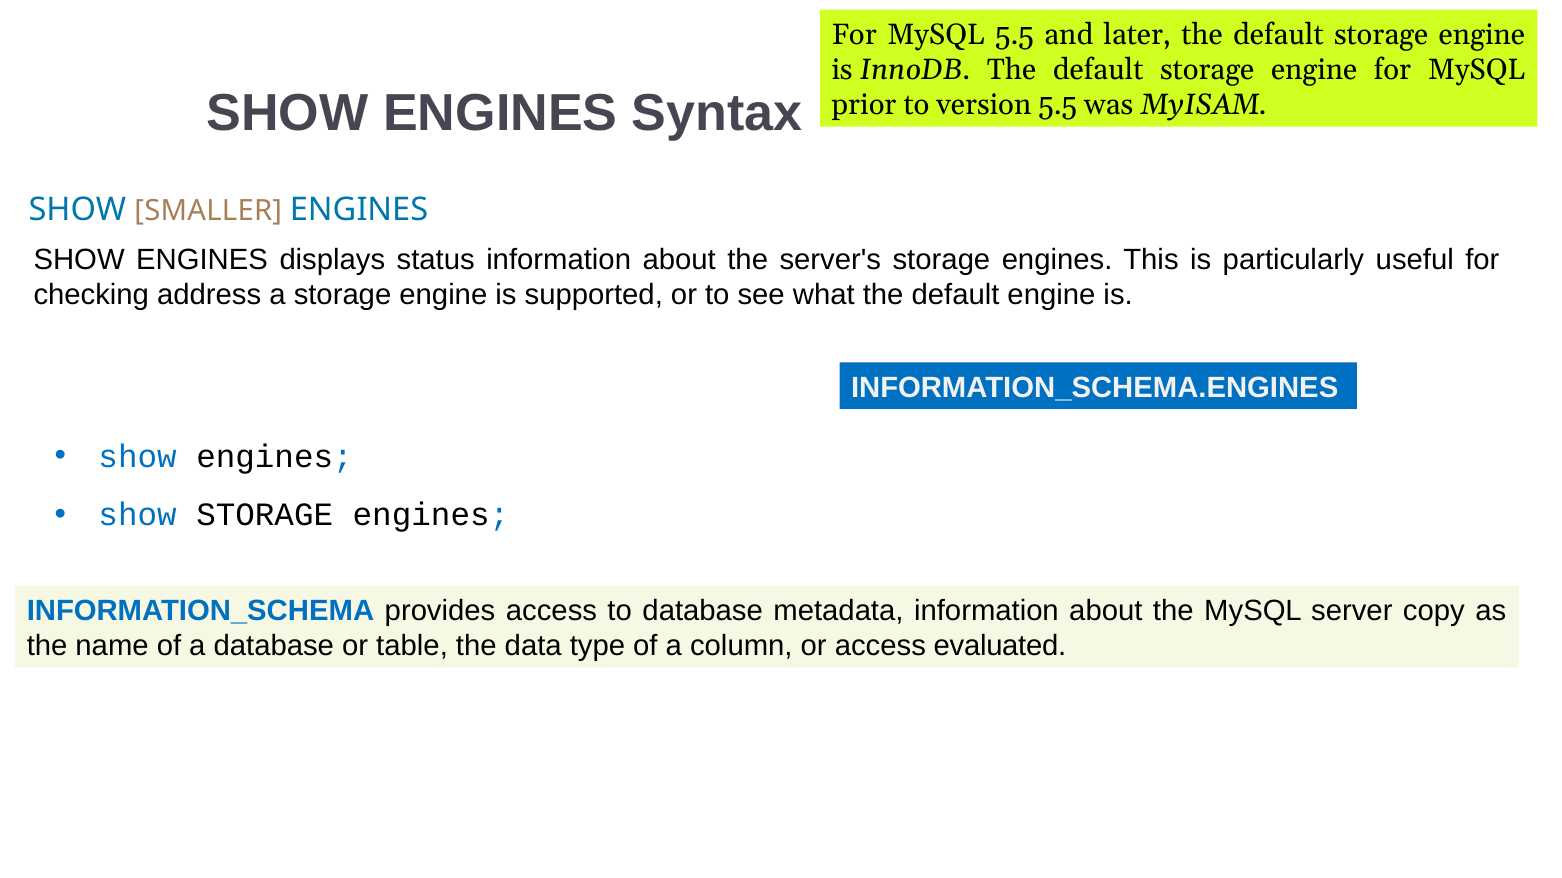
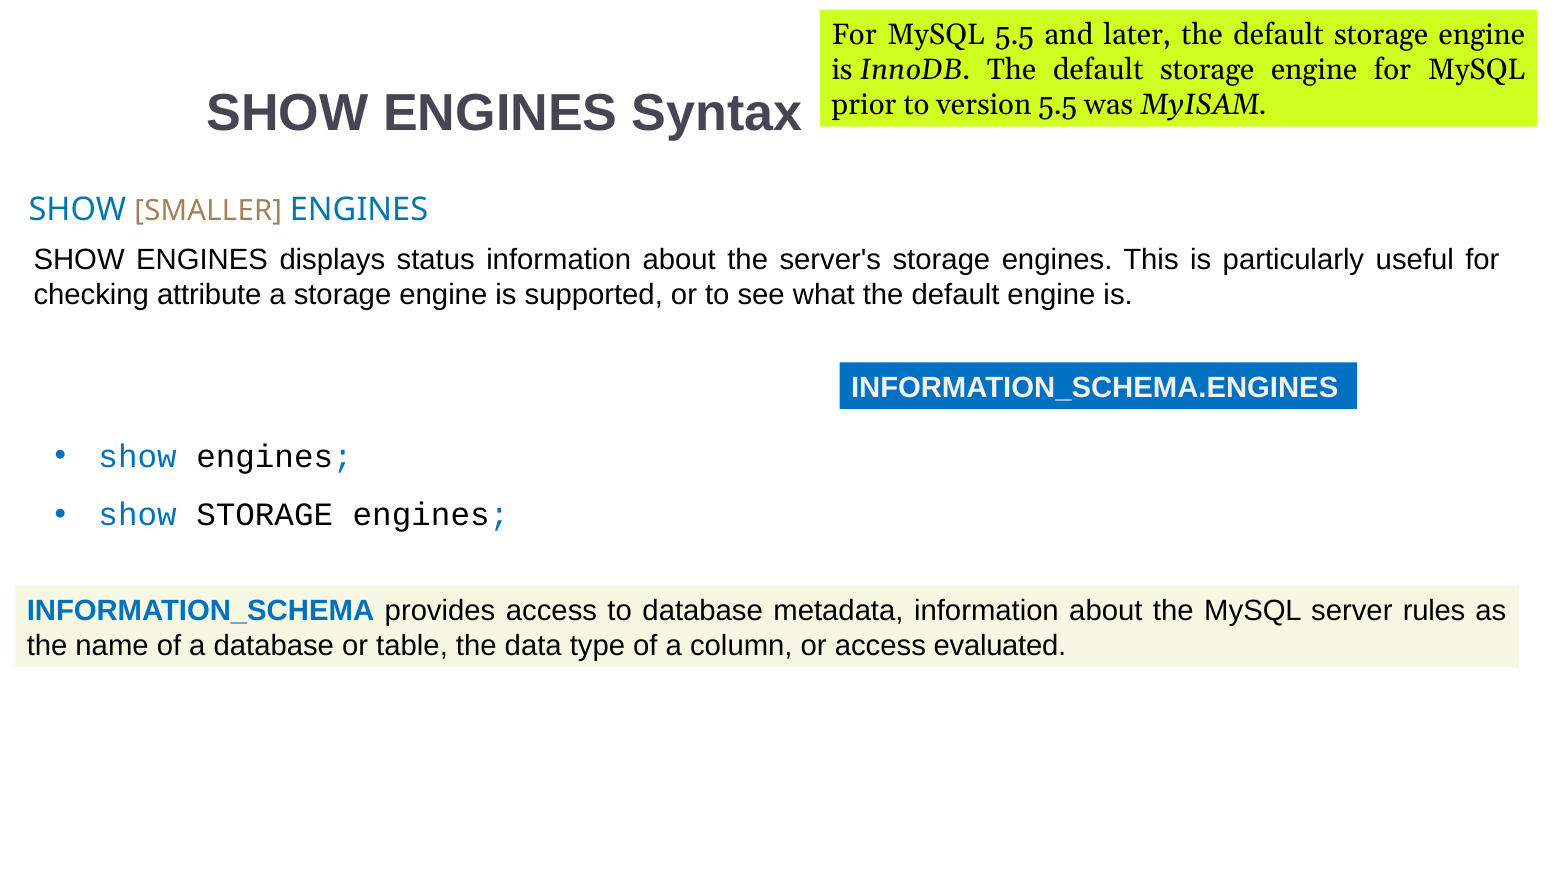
address: address -> attribute (209, 295)
copy: copy -> rules (1434, 611)
